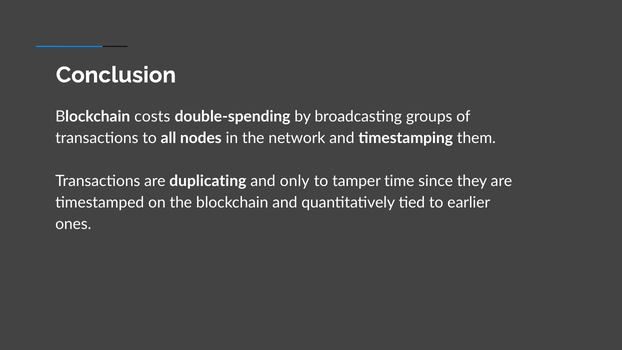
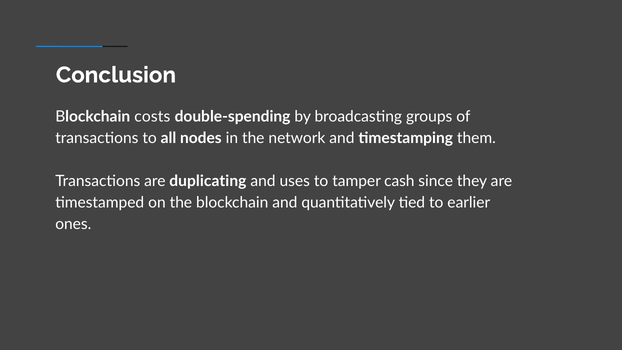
only: only -> uses (295, 181)
time: time -> cash (399, 181)
